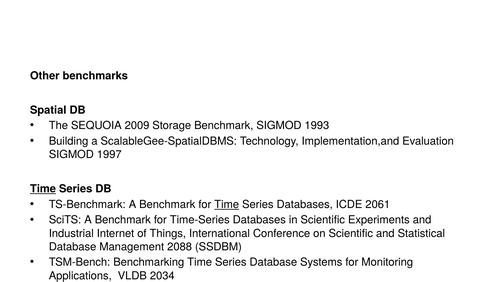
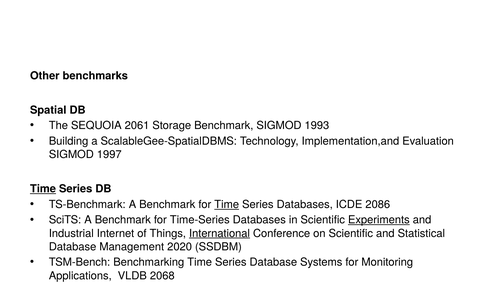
SEQUOIA 2009: 2009 -> 2061 (137, 126)
2061: 2061 -> 2086 (378, 204)
Experiments underline: none -> present (379, 220)
International underline: none -> present (219, 233)
2088: 2088 -> 2020 (180, 247)
2034: 2034 -> 2068 (162, 275)
